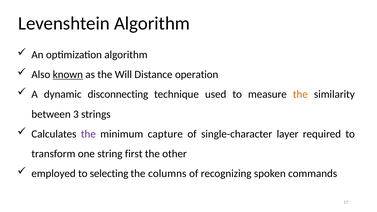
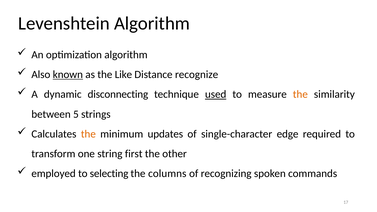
Will: Will -> Like (123, 75)
operation: operation -> recognize (197, 75)
used underline: none -> present (216, 94)
3: 3 -> 5 (76, 114)
the colour: purple -> orange (88, 134)
capture: capture -> updates (165, 134)
layer: layer -> edge (288, 134)
